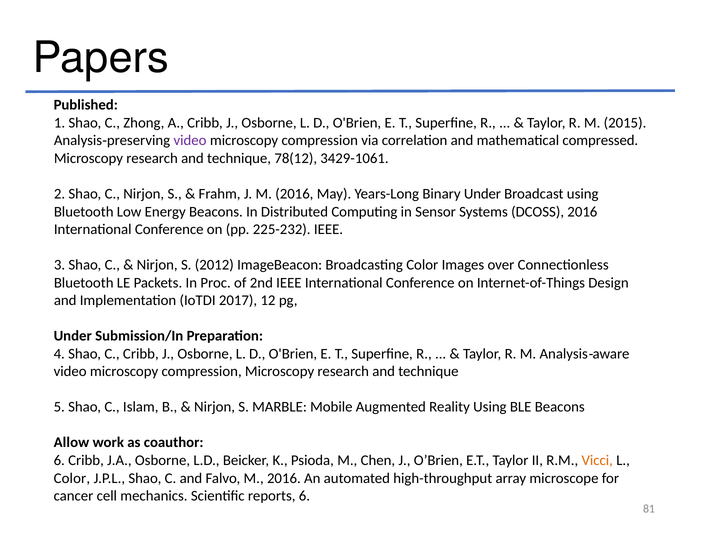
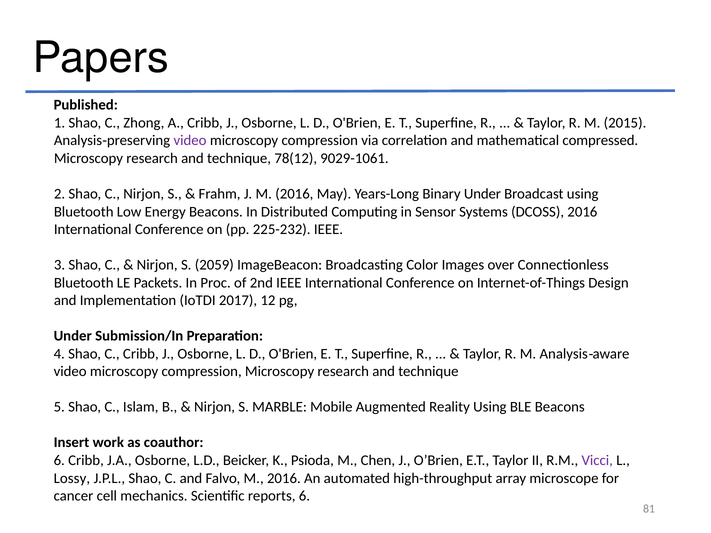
3429-1061: 3429-1061 -> 9029-1061 (355, 158)
2012: 2012 -> 2059 (214, 265)
Allow: Allow -> Insert (71, 443)
Vicci colour: orange -> purple (597, 461)
Color: Color -> Lossy (72, 478)
